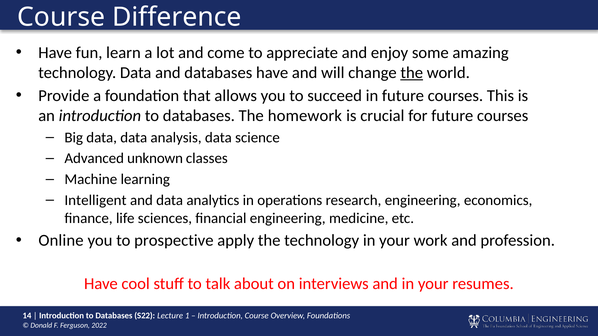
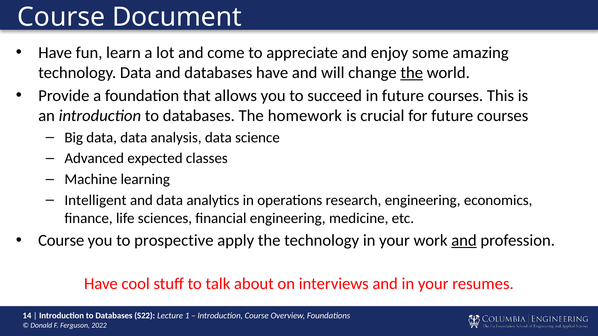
Difference: Difference -> Document (177, 17)
unknown: unknown -> expected (155, 159)
Online: Online -> Course (61, 241)
and underline: none -> present (464, 241)
